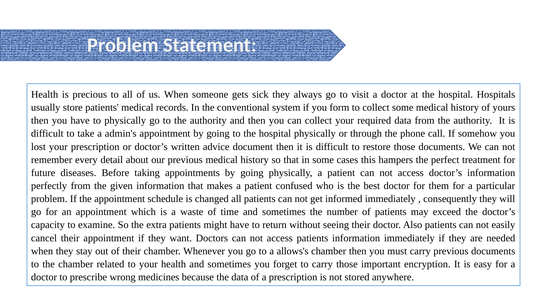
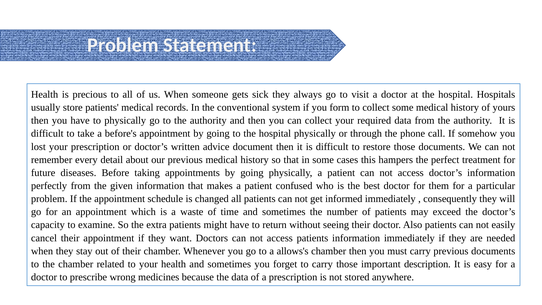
admin's: admin's -> before's (121, 134)
encryption: encryption -> description (427, 264)
